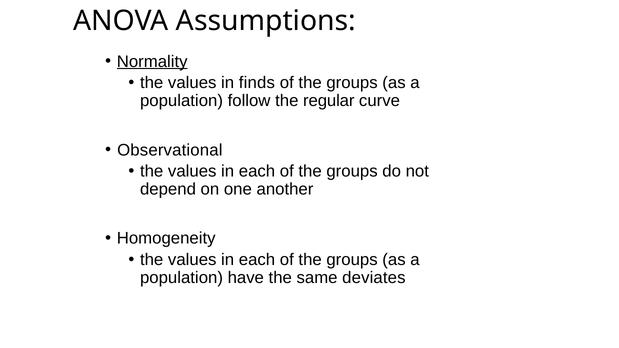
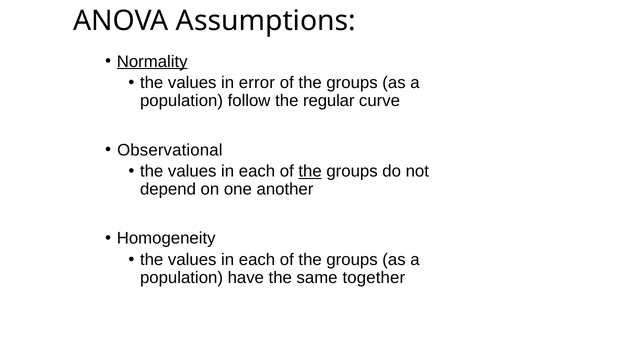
finds: finds -> error (257, 83)
the underline: none -> present (310, 171)
deviates: deviates -> together (374, 278)
